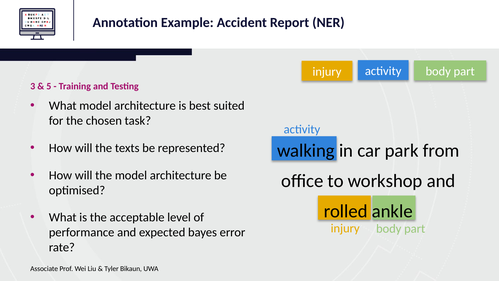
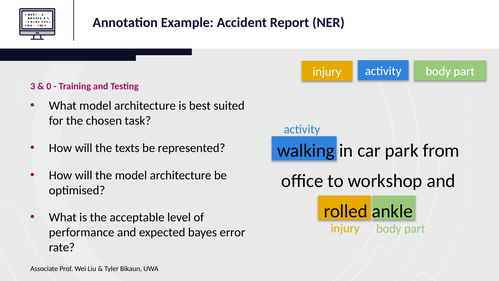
5: 5 -> 0 (49, 86)
